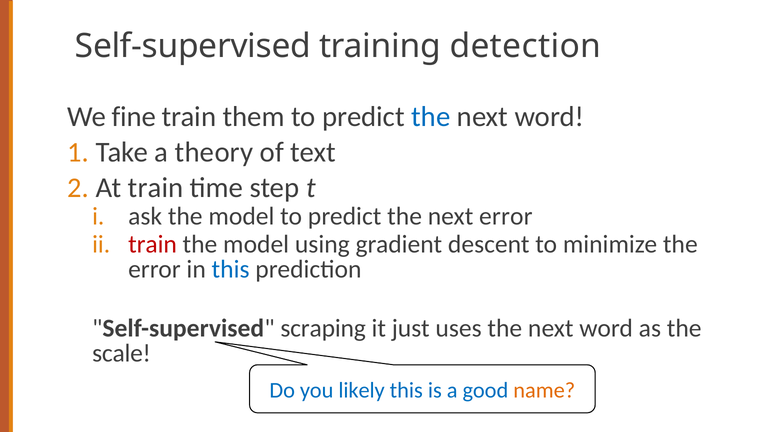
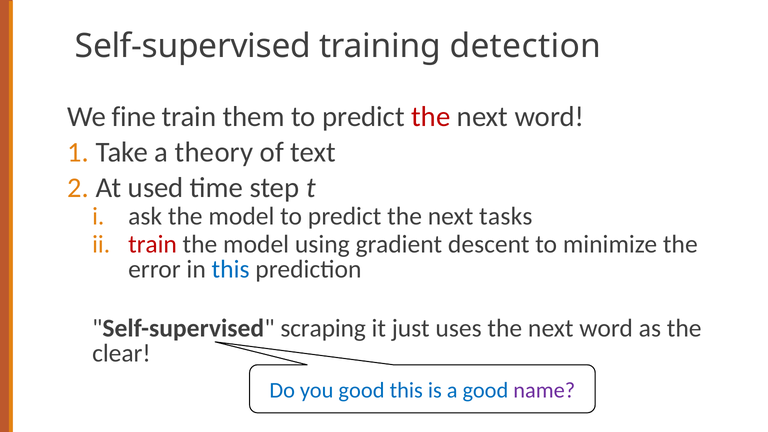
the colour: blue -> red (431, 117)
At train: train -> used (156, 188)
next error: error -> tasks (506, 216)
scale: scale -> clear (121, 353)
you likely: likely -> good (361, 390)
name colour: orange -> purple (544, 390)
